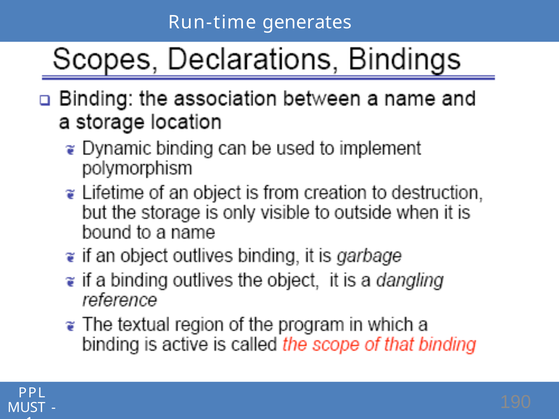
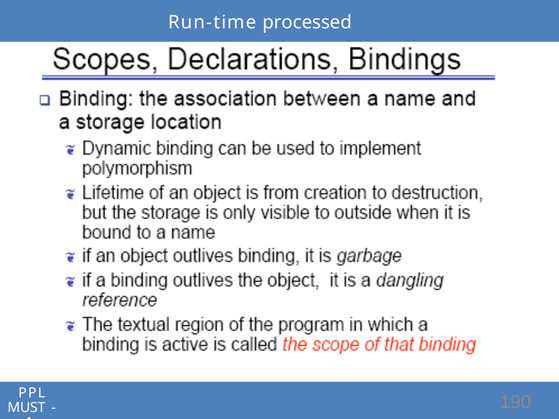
generates: generates -> processed (307, 22)
